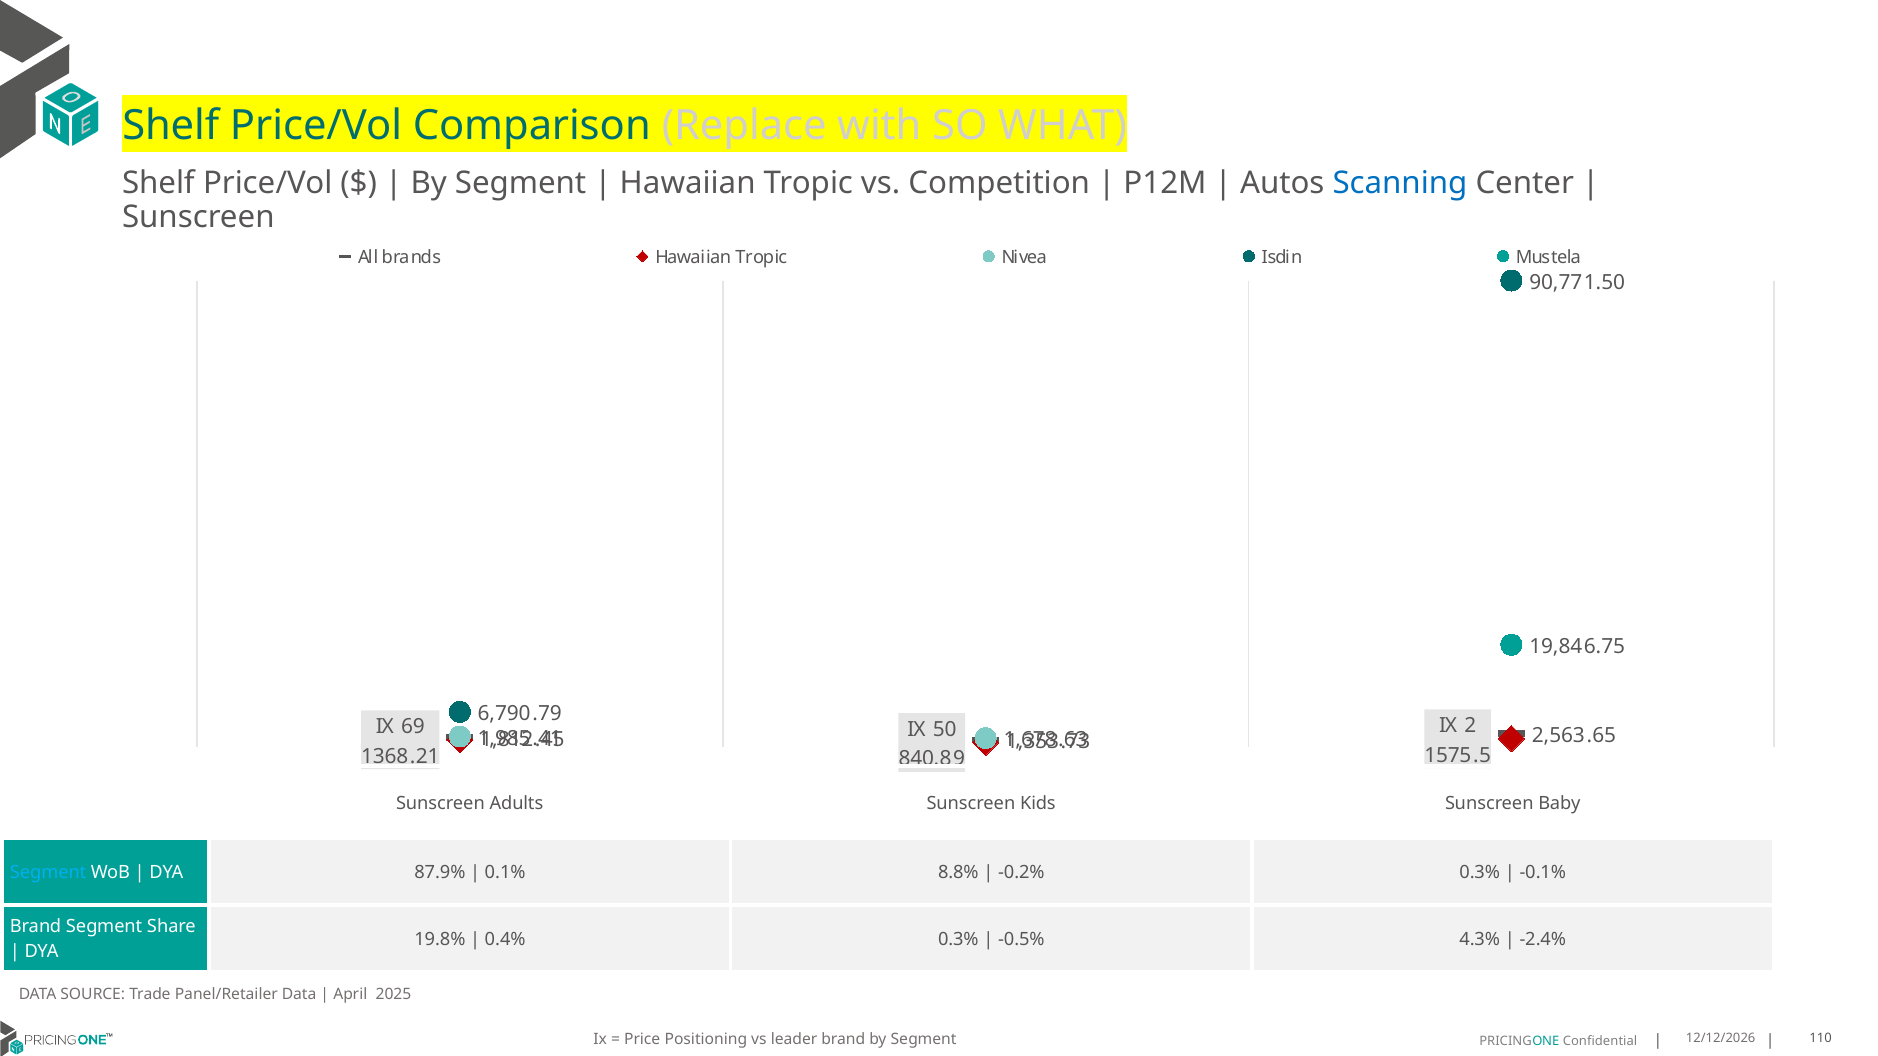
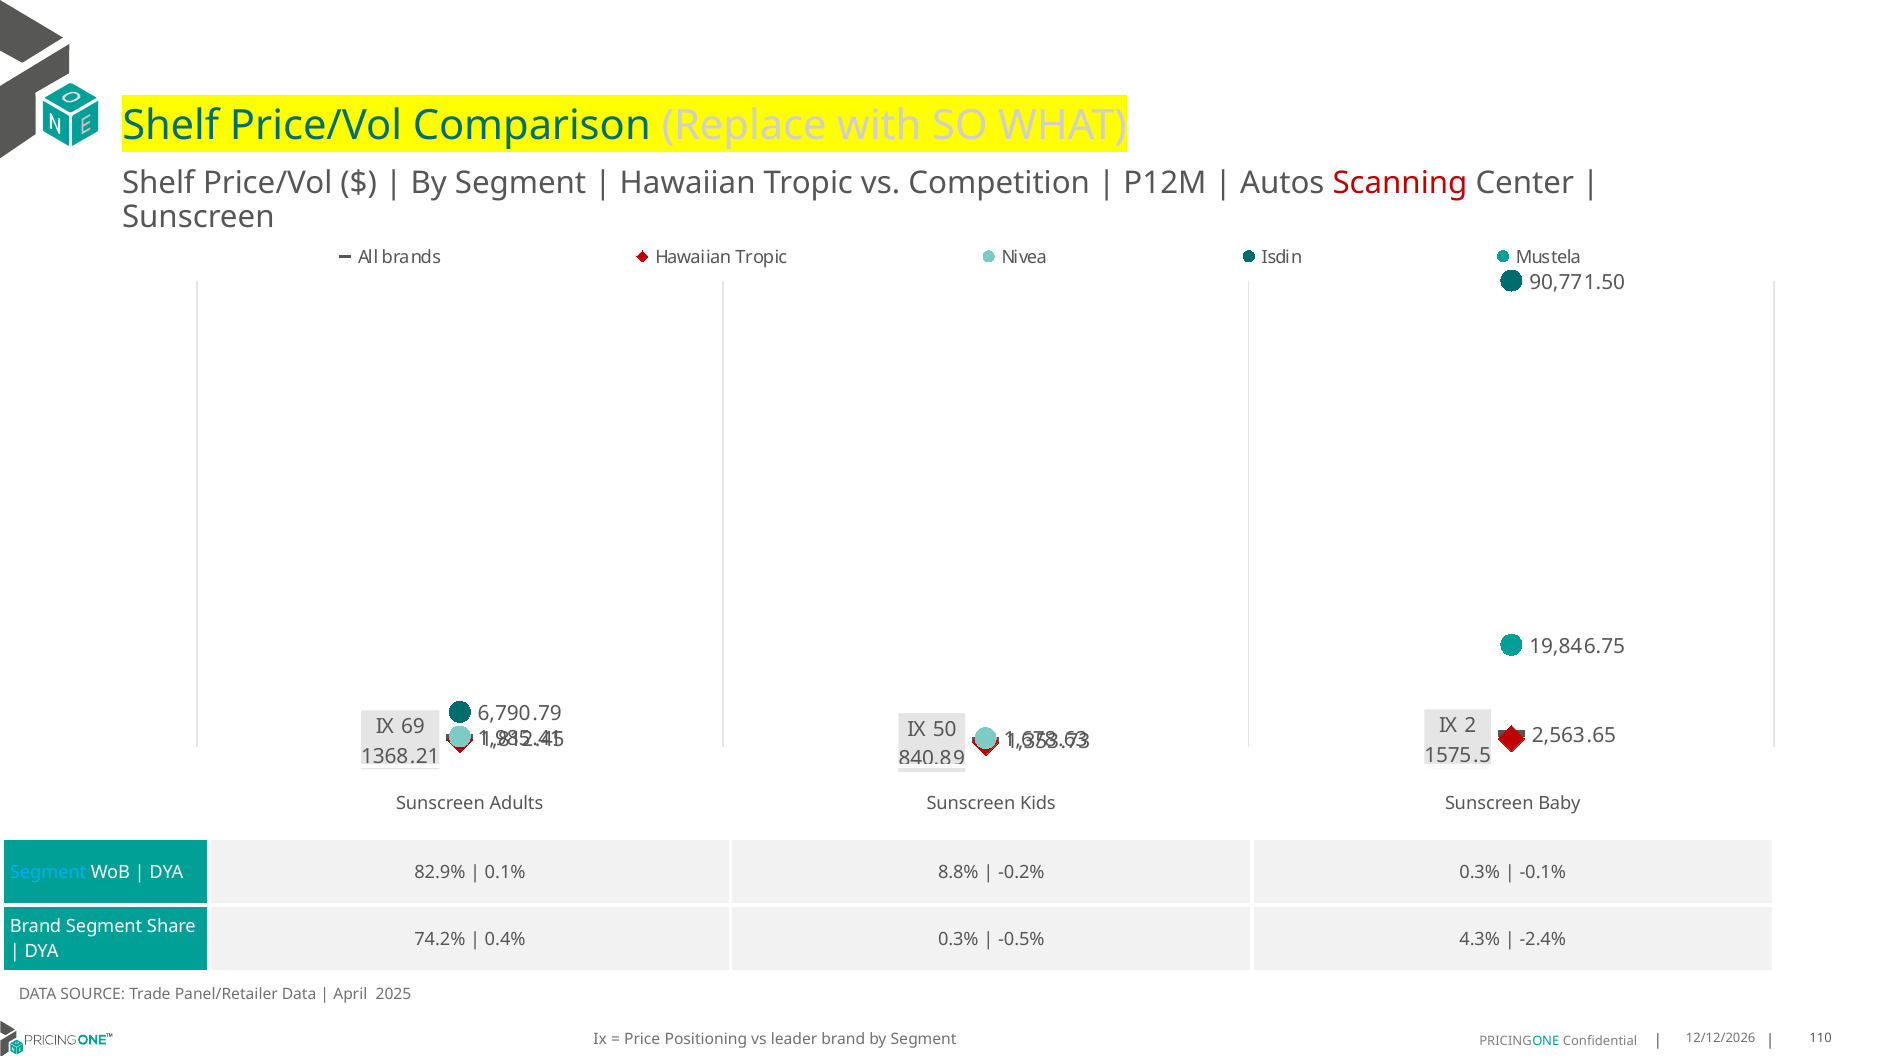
Scanning colour: blue -> red (1400, 183)
87.9%: 87.9% -> 82.9% (440, 873)
19.8%: 19.8% -> 74.2% (440, 940)
